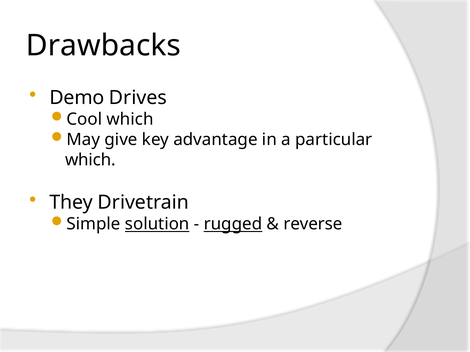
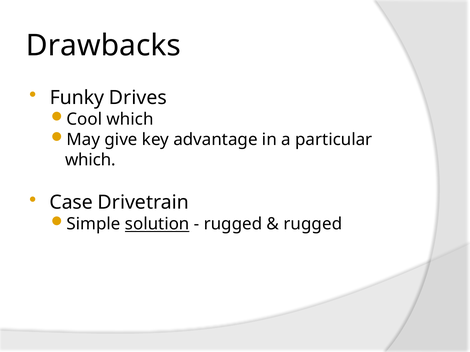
Demo: Demo -> Funky (77, 98)
They: They -> Case (71, 203)
rugged underline: present -> none (233, 224)
reverse: reverse -> rugged (313, 224)
